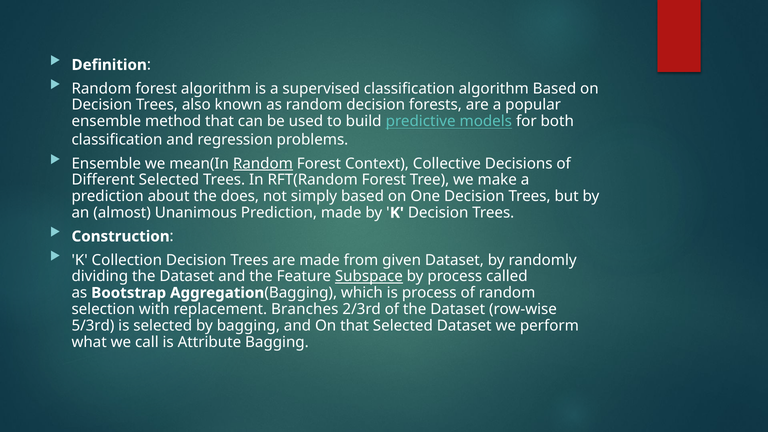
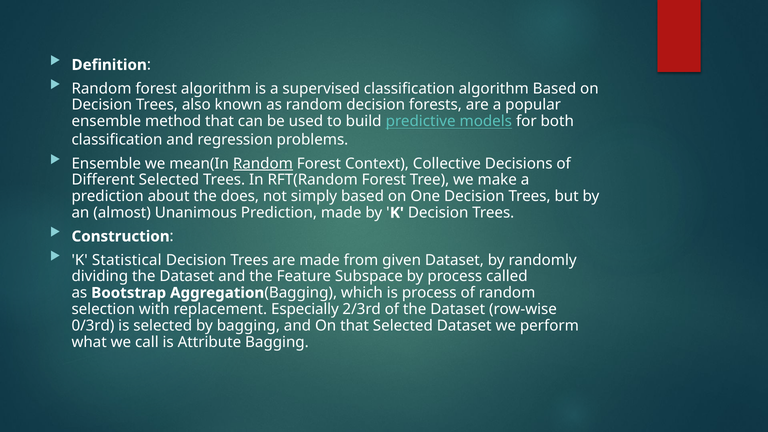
Collection: Collection -> Statistical (127, 260)
Subspace underline: present -> none (369, 276)
Branches: Branches -> Especially (305, 309)
5/3rd: 5/3rd -> 0/3rd (93, 326)
